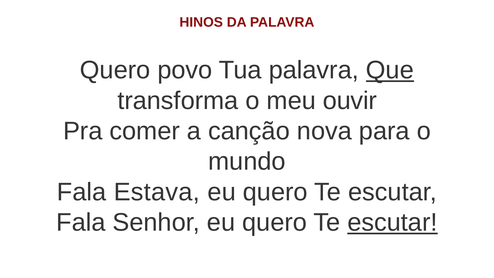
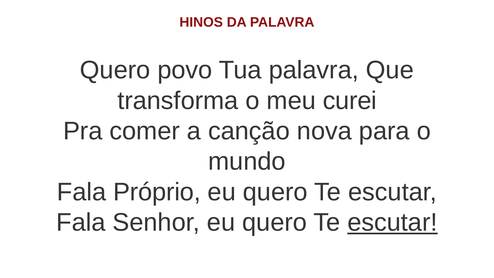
Que underline: present -> none (390, 70)
ouvir: ouvir -> curei (350, 101)
Estava: Estava -> Próprio (157, 192)
